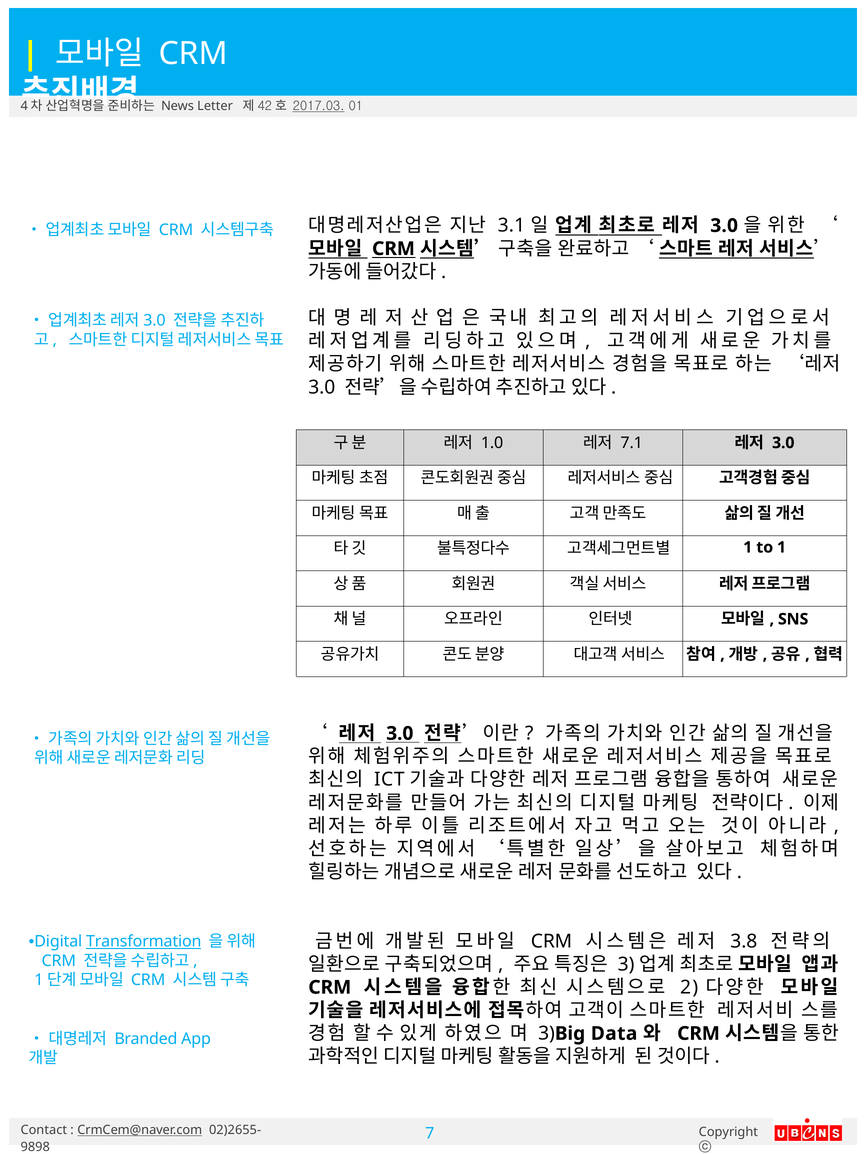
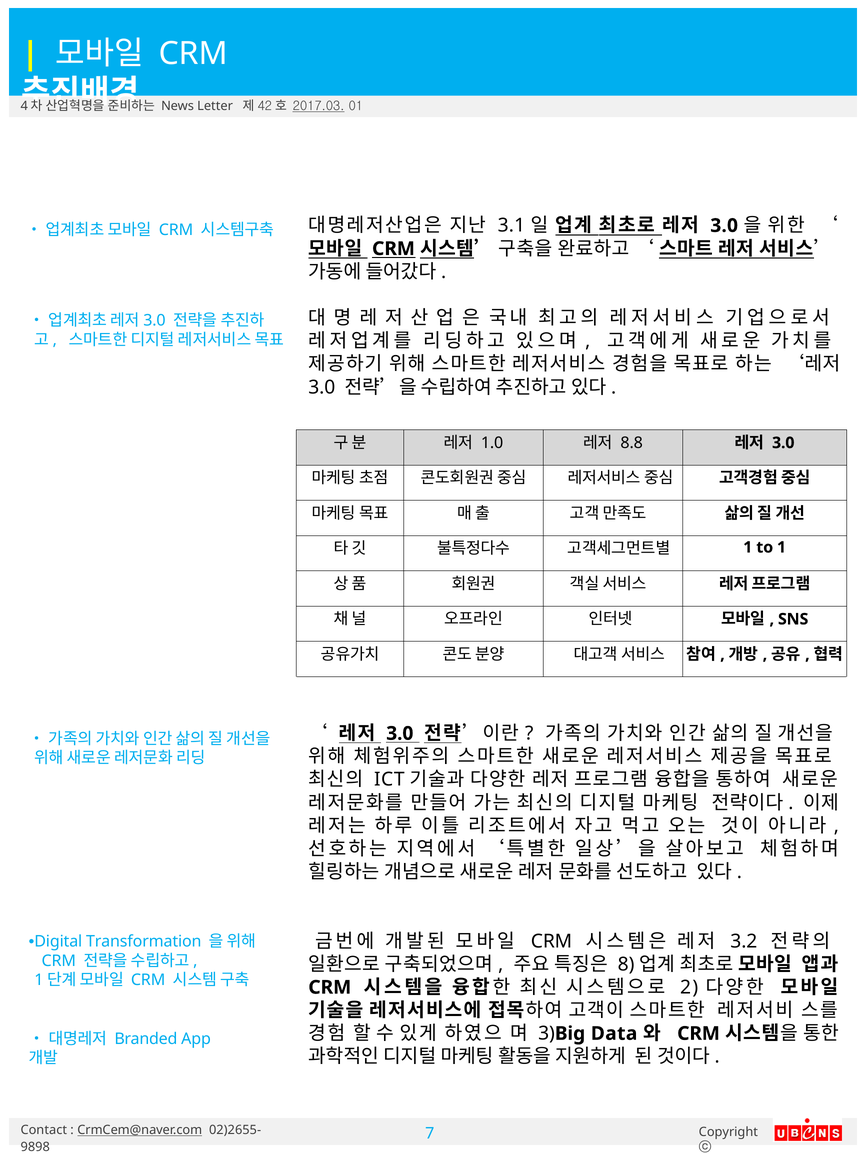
7.1: 7.1 -> 8.8 (632, 443)
3.8: 3.8 -> 3.2 (744, 942)
Transformation underline: present -> none (144, 942)
3: 3 -> 8 (626, 965)
